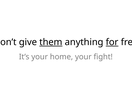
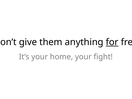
them underline: present -> none (51, 42)
